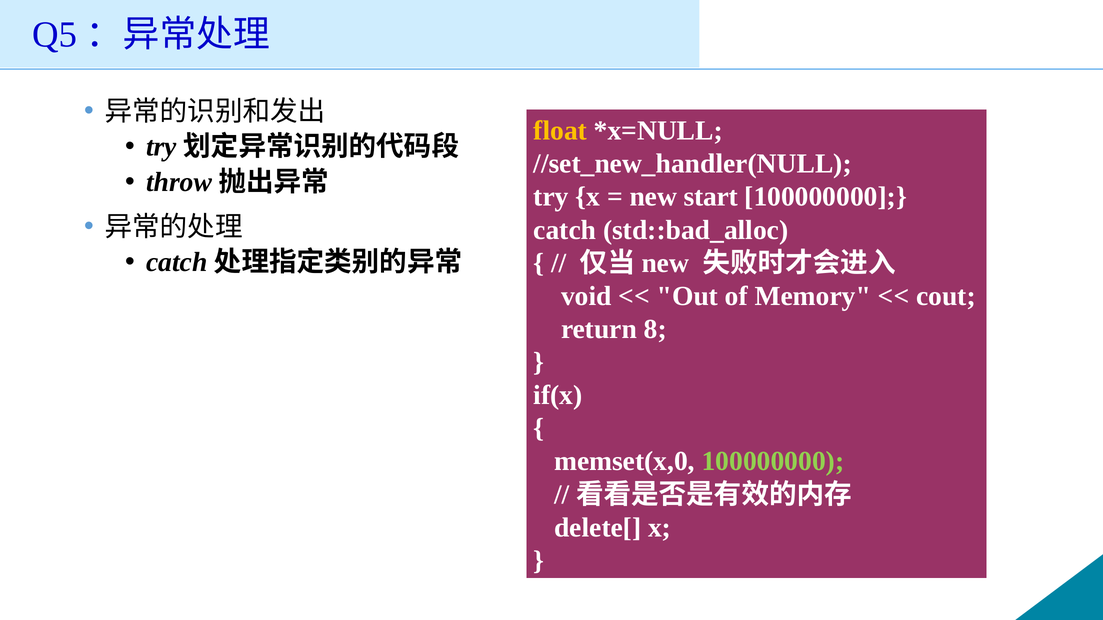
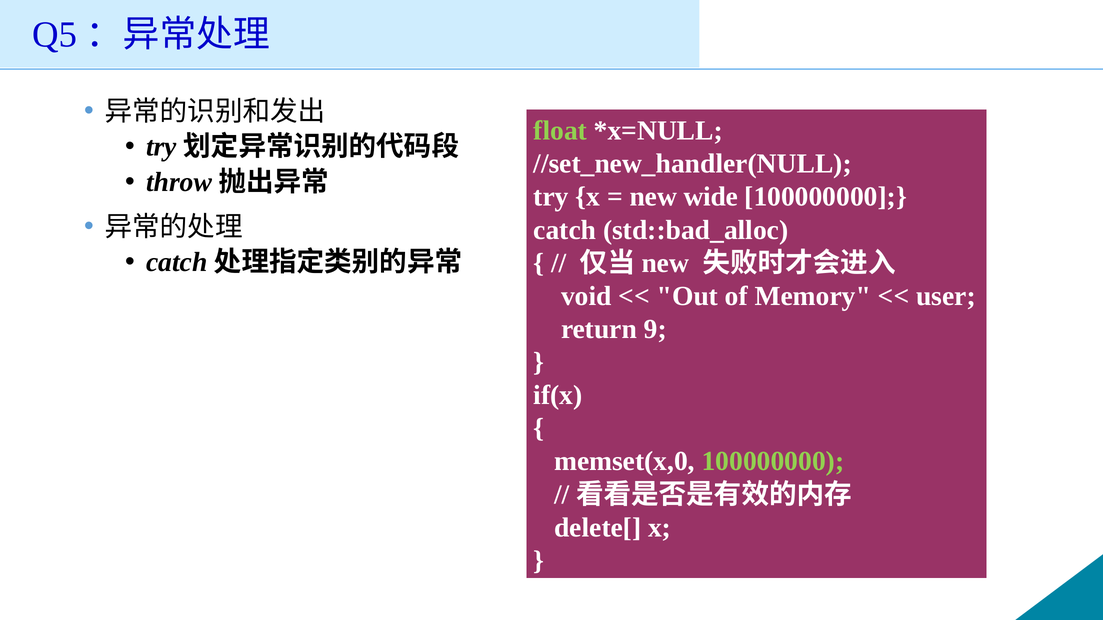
float colour: yellow -> light green (560, 131)
start: start -> wide (711, 197)
cout: cout -> user (946, 296)
8: 8 -> 9 (655, 329)
